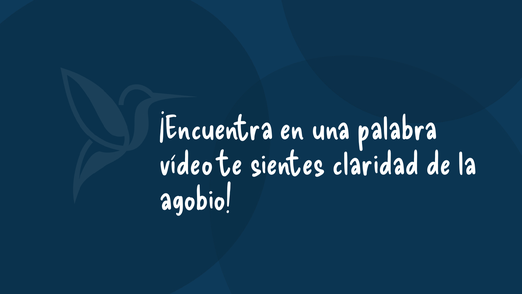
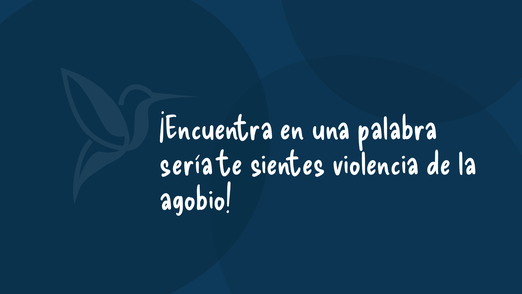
vídeo: vídeo -> sería (186, 164)
claridad: claridad -> violencia (376, 164)
